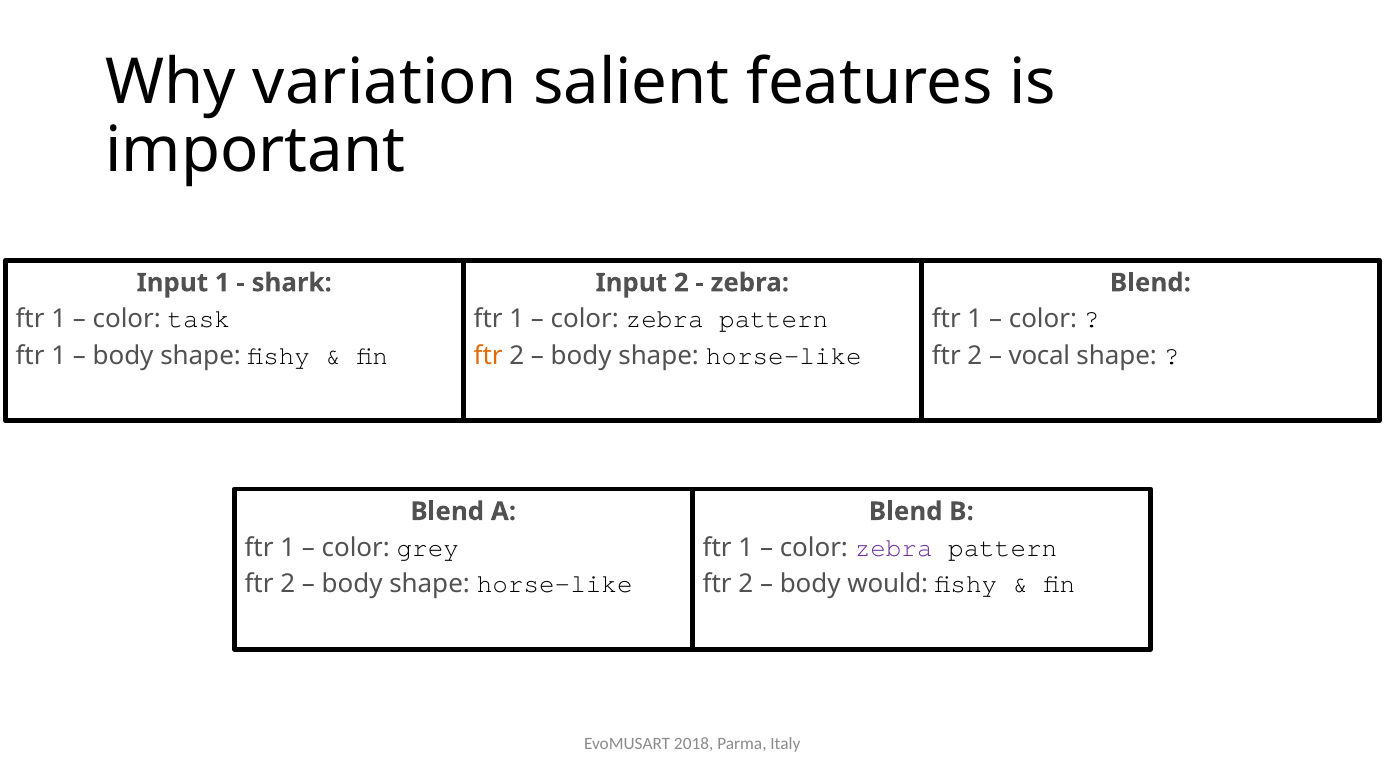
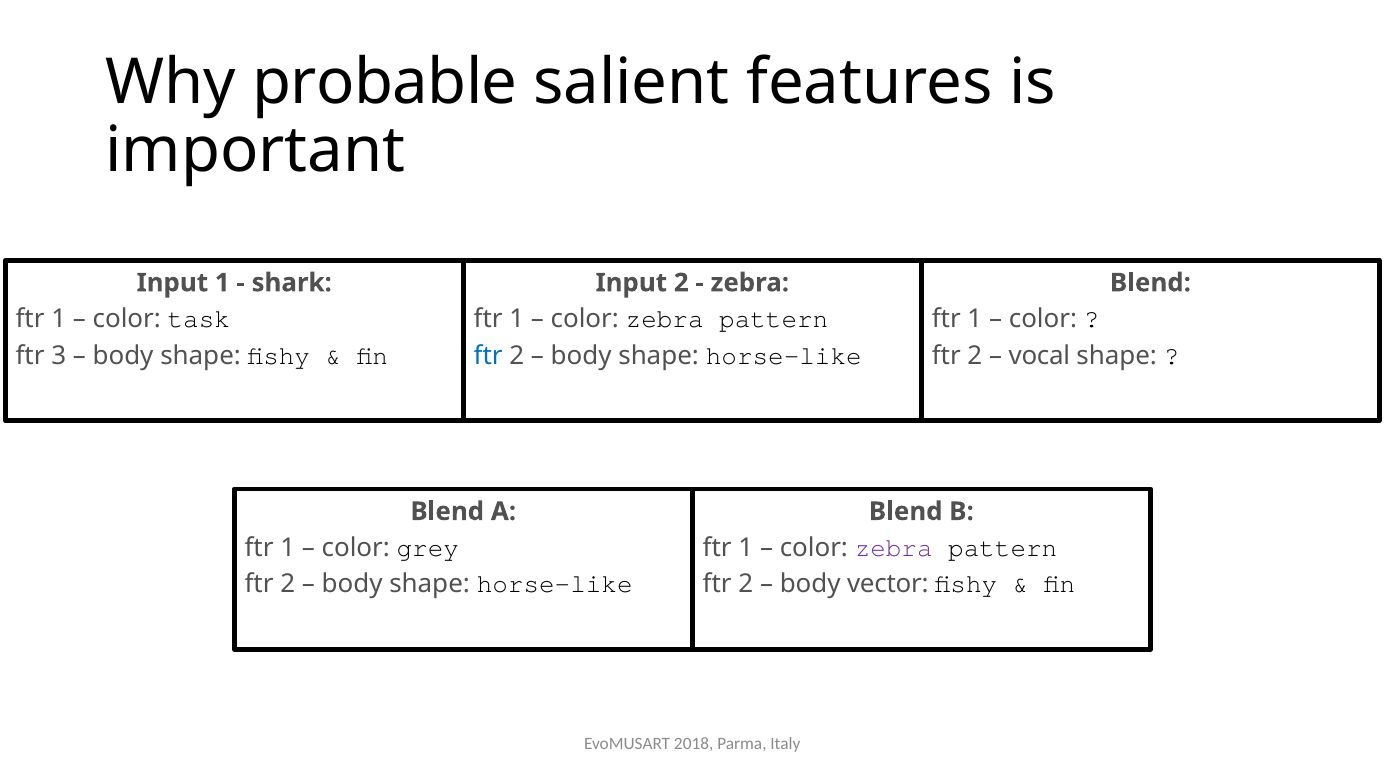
variation: variation -> probable (385, 82)
1: 1 -> 3 (59, 355)
ftr colour: orange -> blue (488, 355)
would: would -> vector (888, 584)
